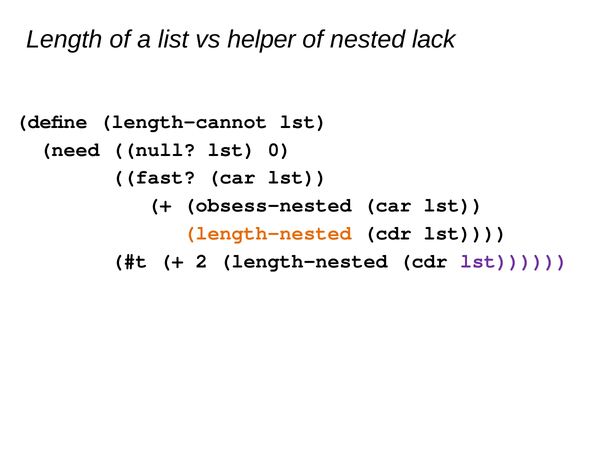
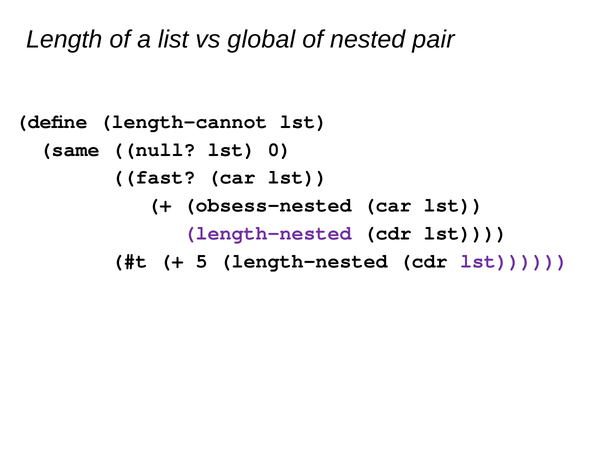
helper: helper -> global (261, 40)
lack: lack -> pair (433, 40)
need: need -> same (70, 149)
length-nested colour: orange -> purple (268, 233)
2: 2 -> 5 (202, 261)
